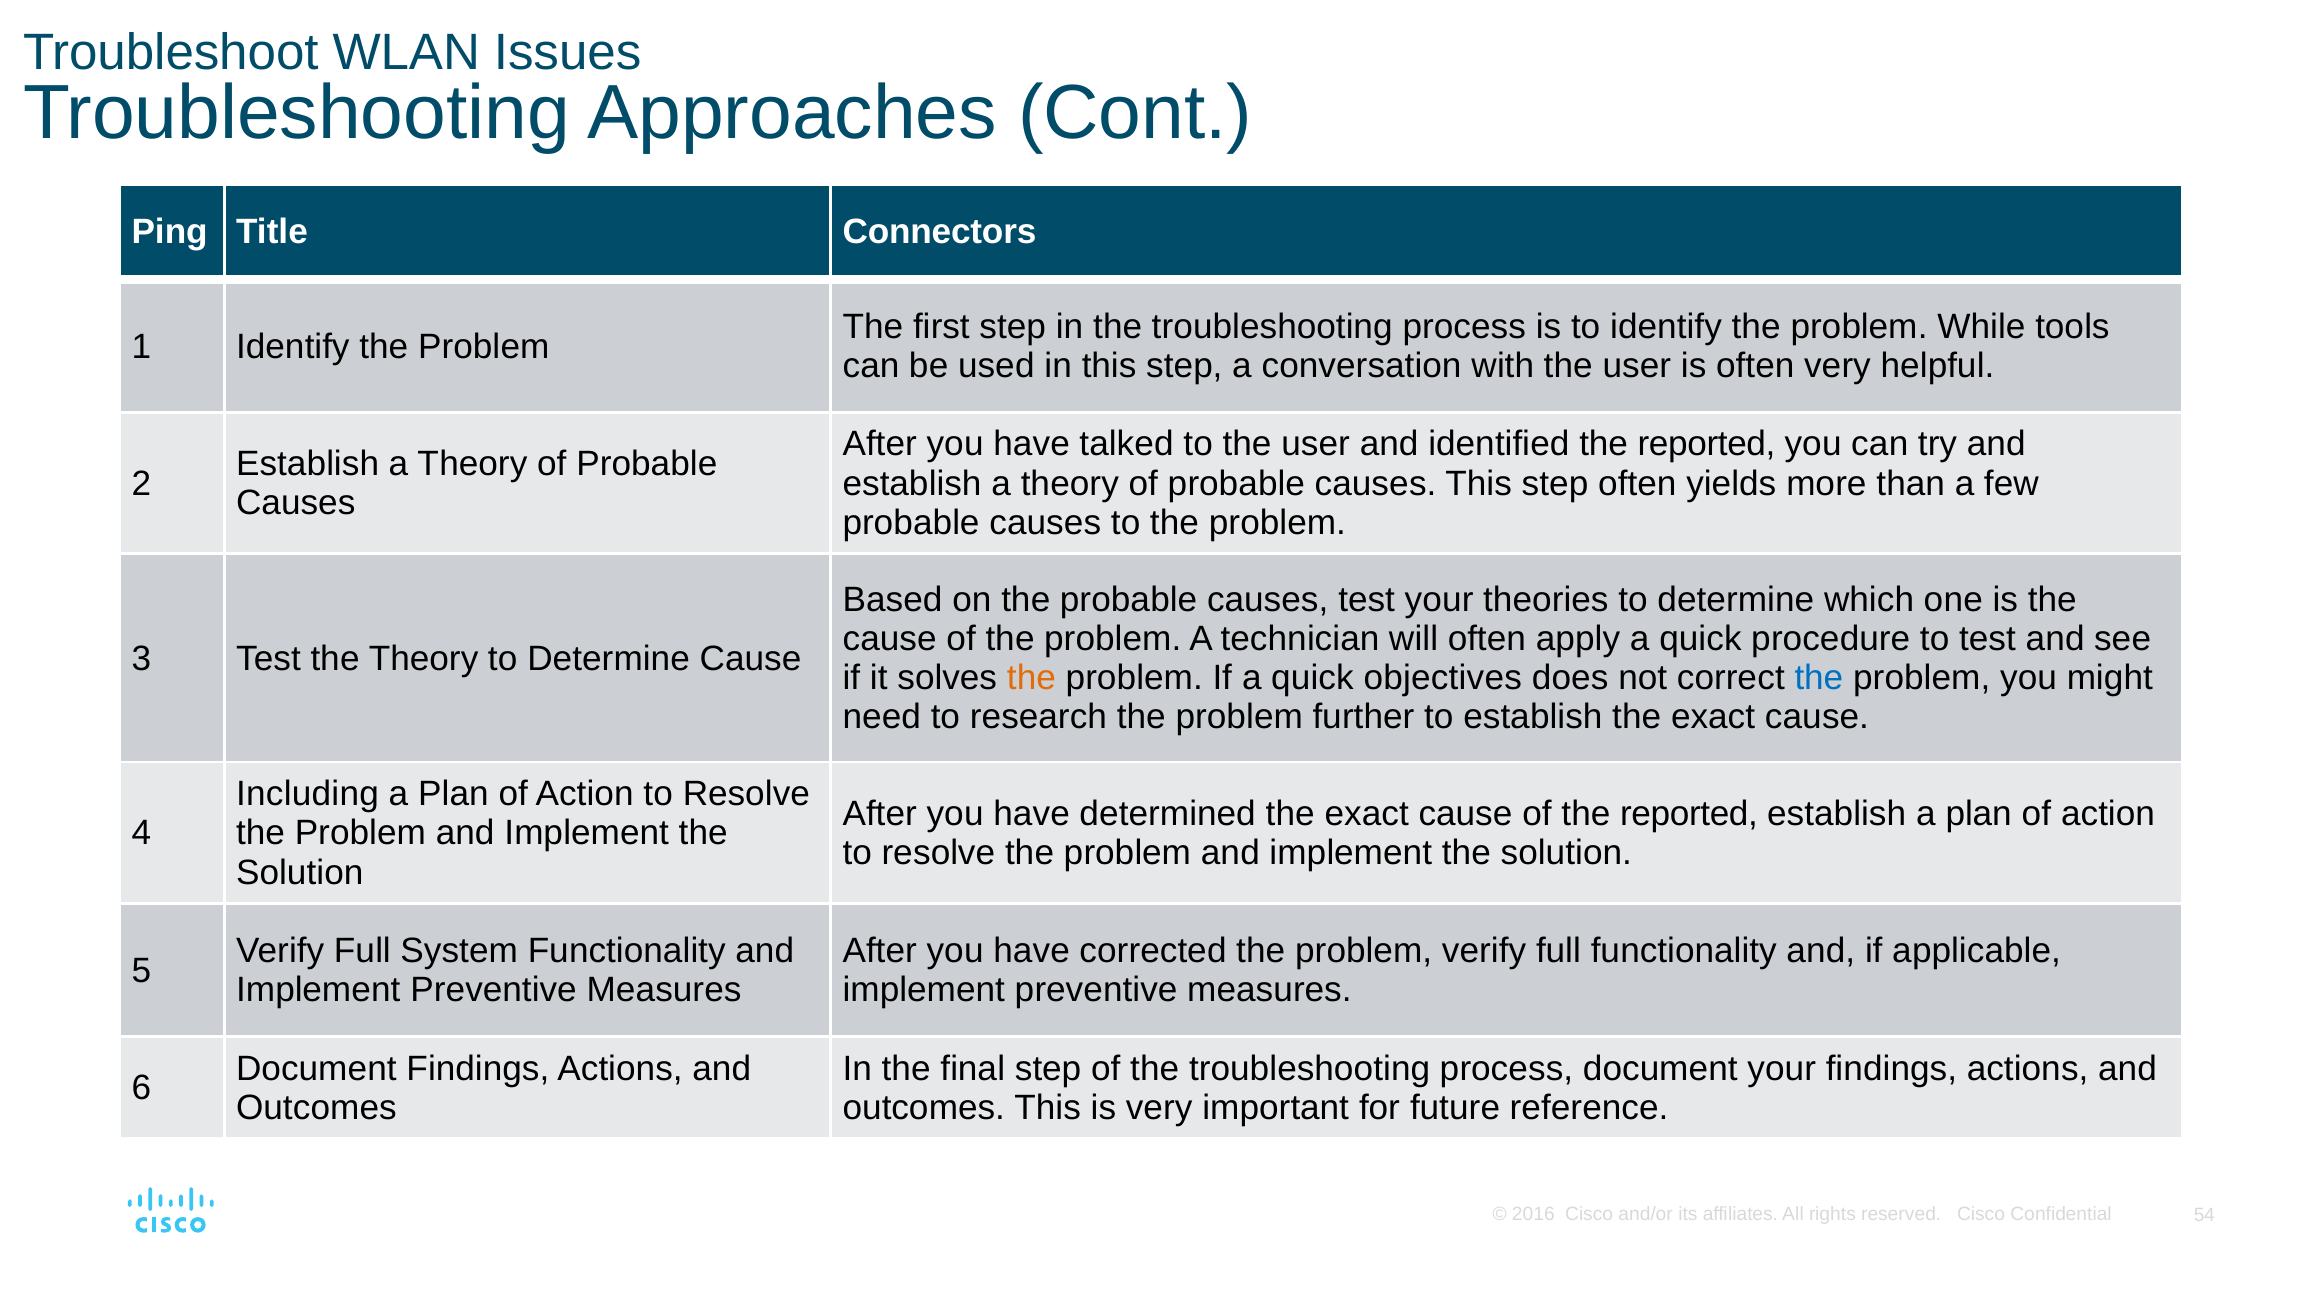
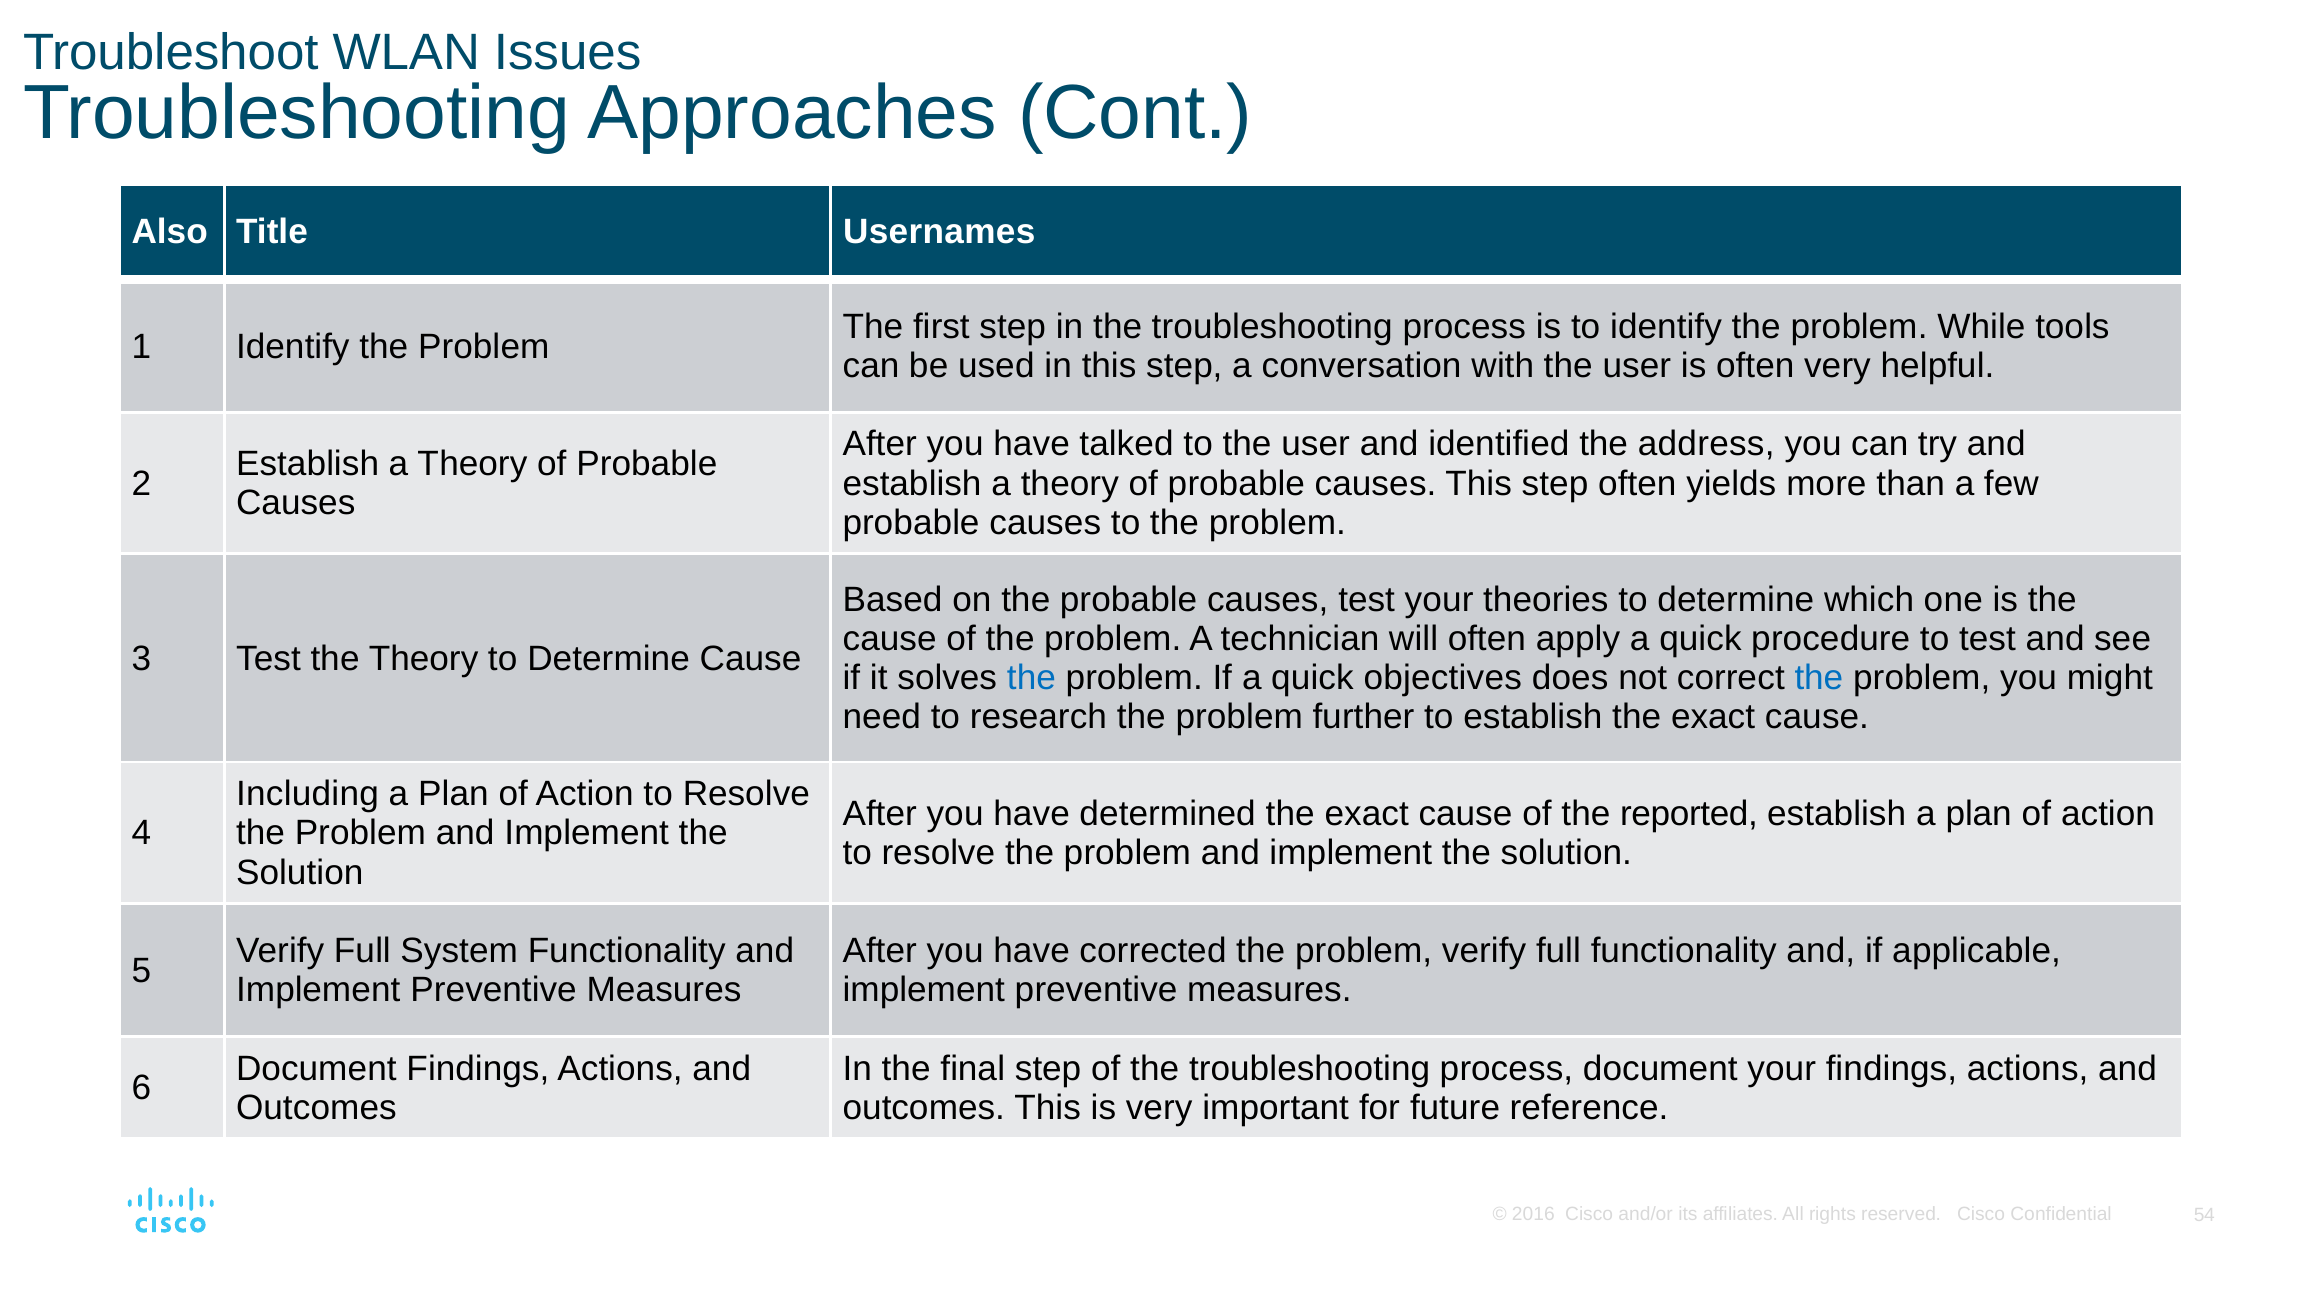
Ping: Ping -> Also (170, 232)
Connectors: Connectors -> Usernames (939, 232)
identified the reported: reported -> address (1706, 444)
the colour: orange -> blue (1031, 678)
